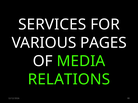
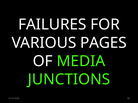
SERVICES: SERVICES -> FAILURES (52, 25)
RELATIONS: RELATIONS -> JUNCTIONS (69, 80)
